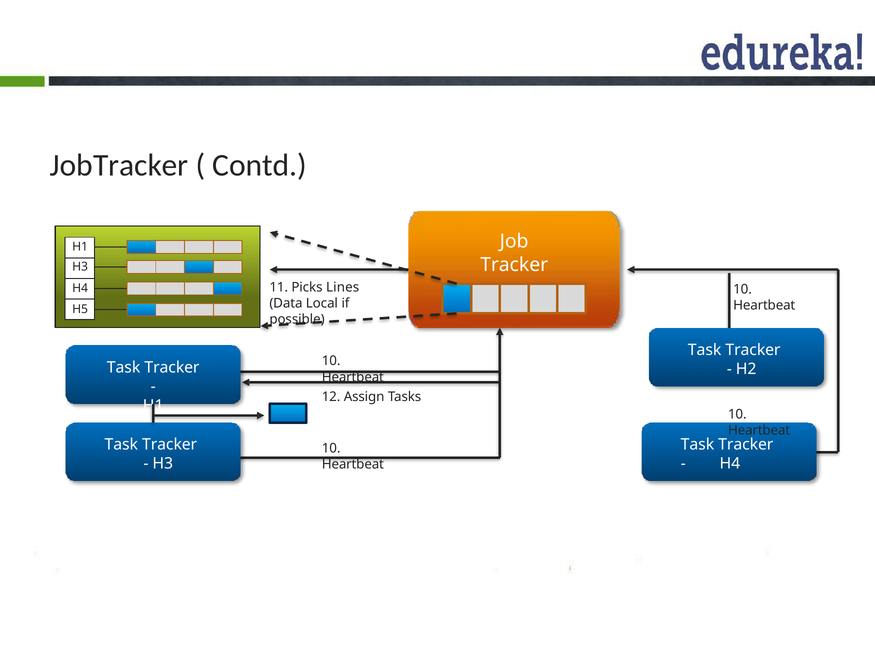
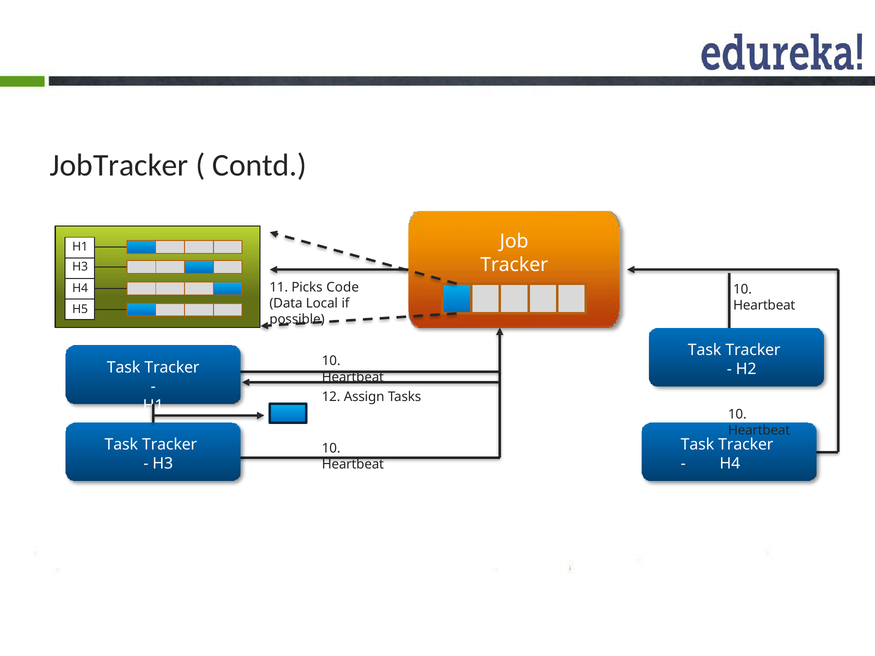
Lines: Lines -> Code (343, 287)
